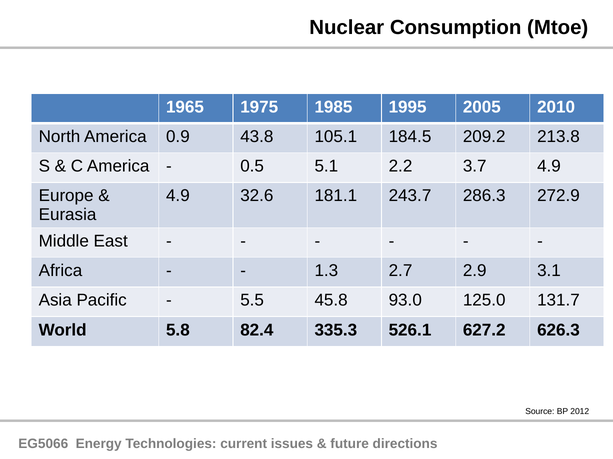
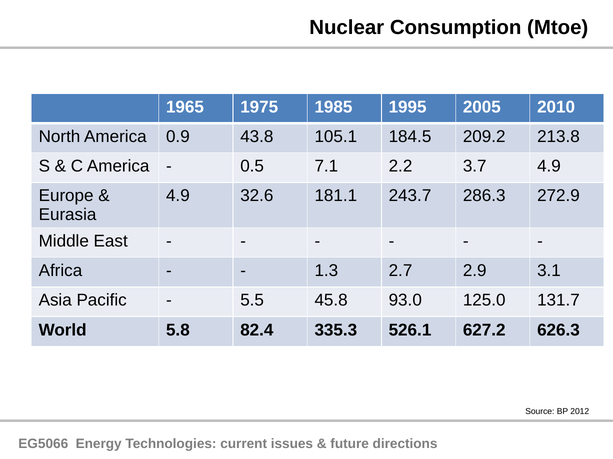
5.1: 5.1 -> 7.1 (326, 166)
